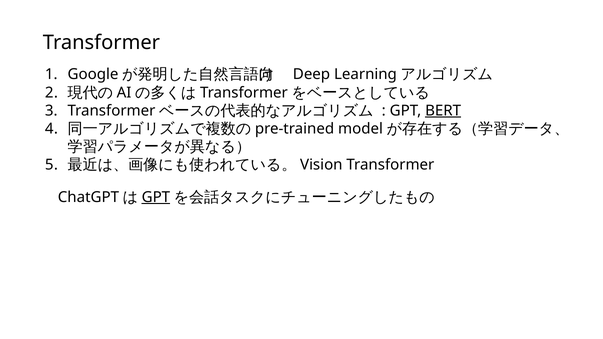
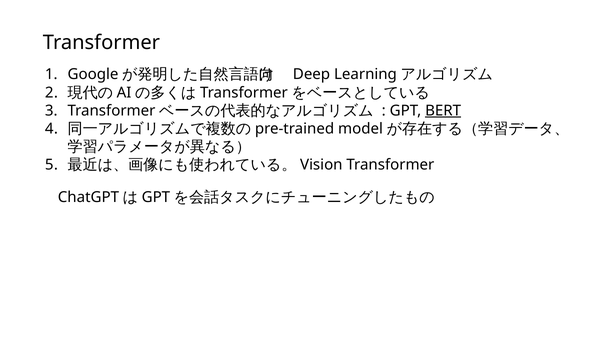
GPT underline: present -> none (156, 197)
